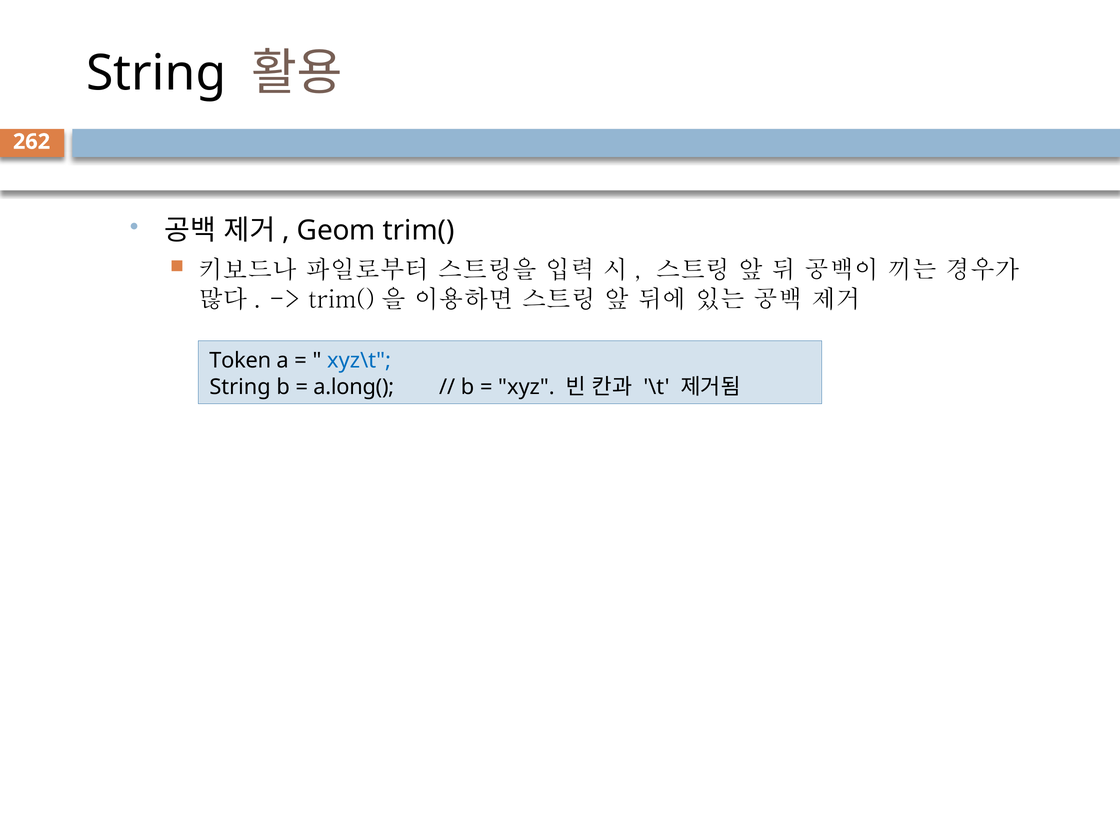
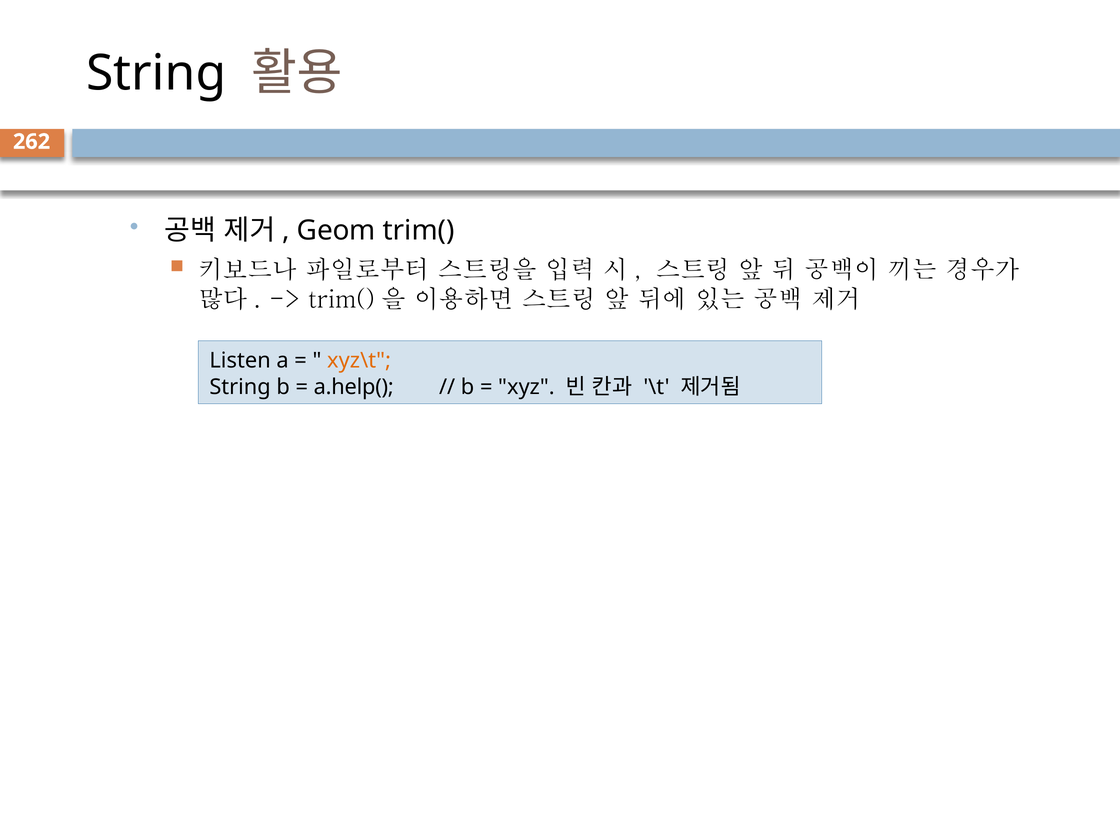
Token: Token -> Listen (240, 361)
xyz\t colour: blue -> orange (359, 361)
a.long(: a.long( -> a.help( (354, 387)
